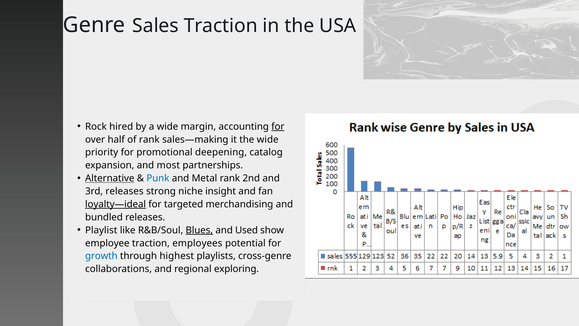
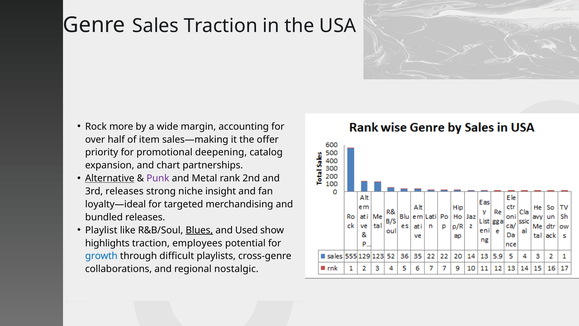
hired: hired -> more (121, 126)
for underline: present -> none (278, 126)
of rank: rank -> item (149, 139)
the wide: wide -> offer (268, 139)
most: most -> chart (168, 165)
Punk colour: blue -> purple (158, 178)
loyalty—ideal underline: present -> none (116, 204)
employee: employee -> highlights (107, 243)
highest: highest -> difficult (177, 256)
exploring: exploring -> nostalgic (236, 269)
